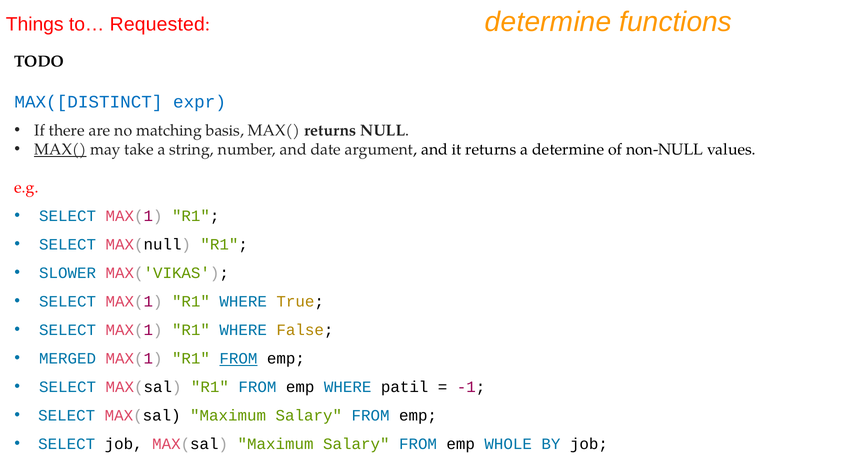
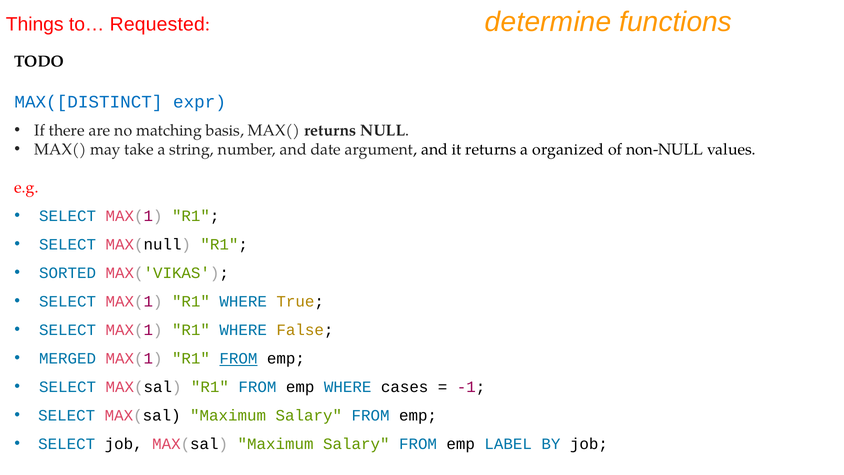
MAX( underline: present -> none (60, 149)
a determine: determine -> organized (568, 149)
SLOWER: SLOWER -> SORTED (68, 273)
patil: patil -> cases (405, 387)
WHOLE: WHOLE -> LABEL (508, 444)
